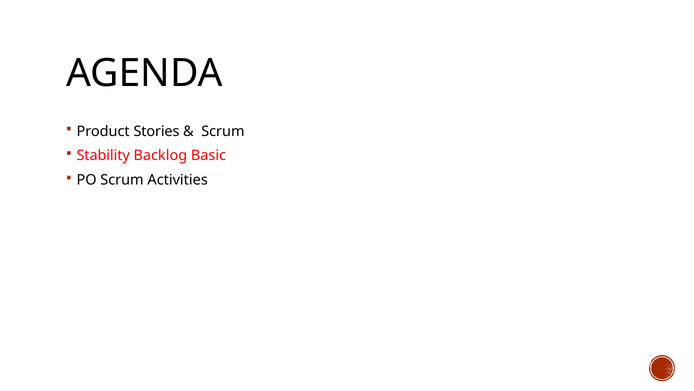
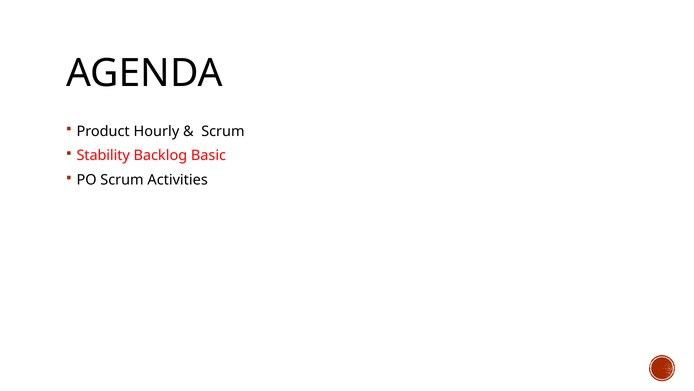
Stories: Stories -> Hourly (156, 131)
